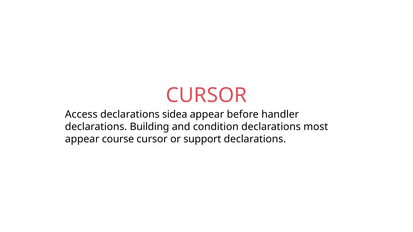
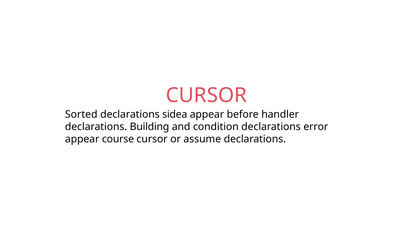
Access: Access -> Sorted (81, 115)
most: most -> error (316, 127)
support: support -> assume (202, 139)
